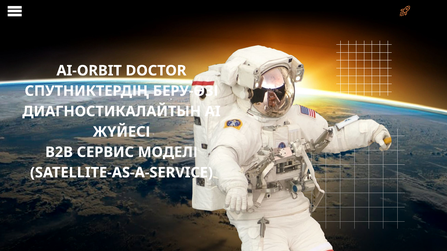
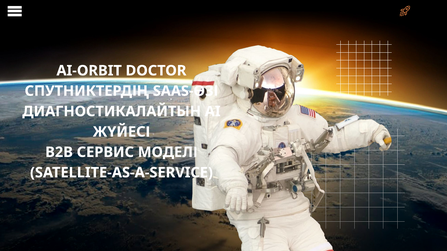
БЕРУ-ӨЗІ: БЕРУ-ӨЗІ -> SAAS-ӨЗІ (186, 91)
